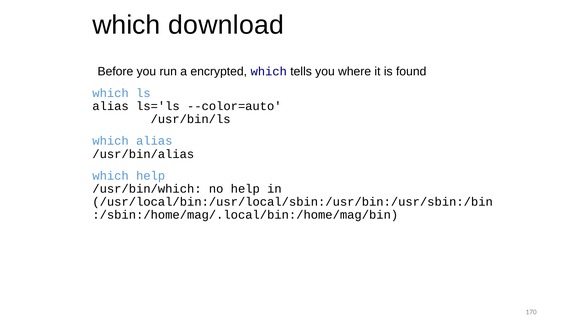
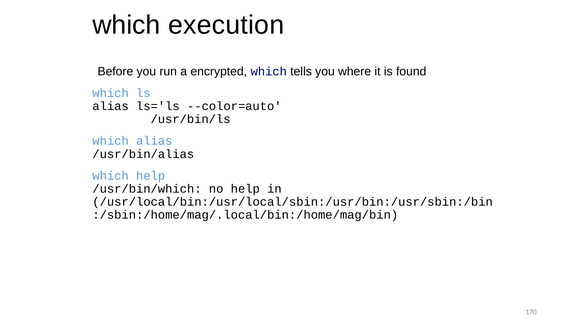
download: download -> execution (226, 25)
